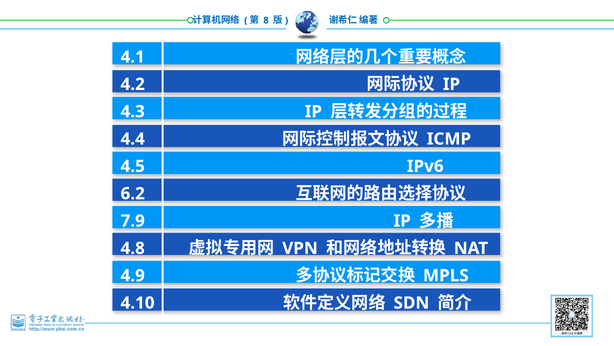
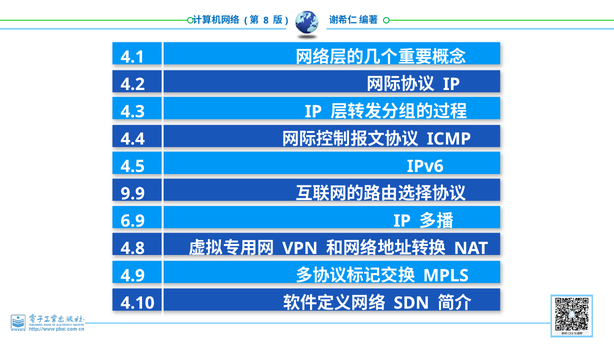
6.2: 6.2 -> 9.9 (133, 193)
7.9: 7.9 -> 6.9 (133, 221)
